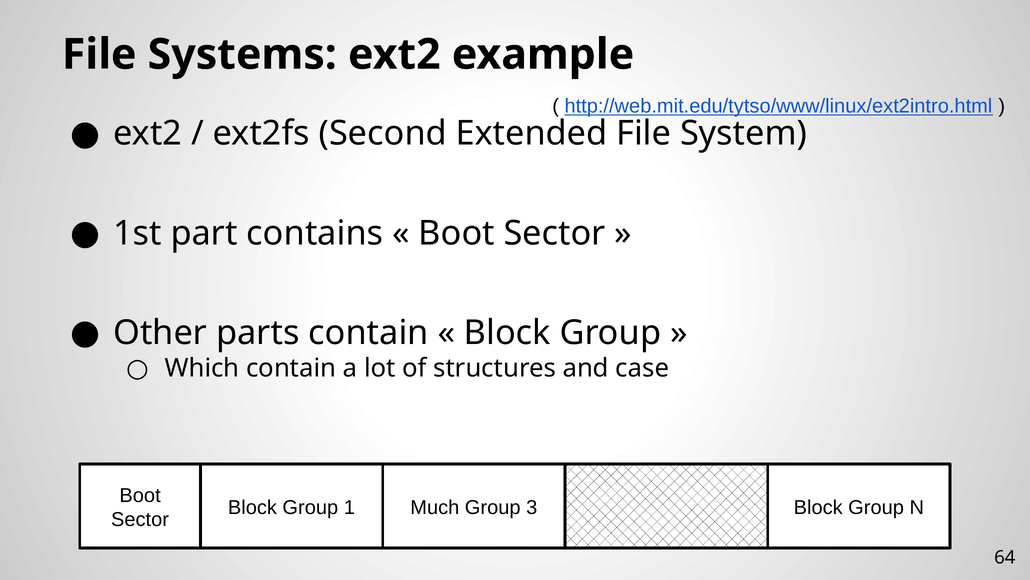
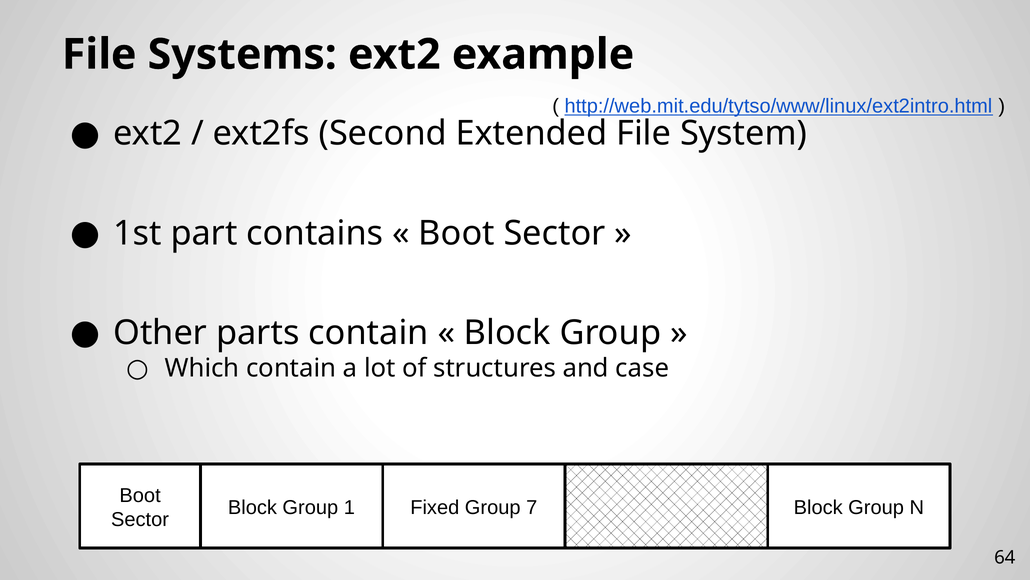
Much: Much -> Fixed (435, 507)
3: 3 -> 7 (532, 507)
